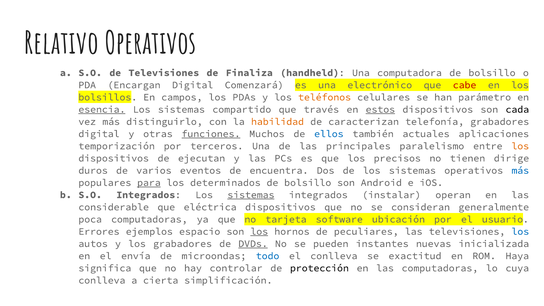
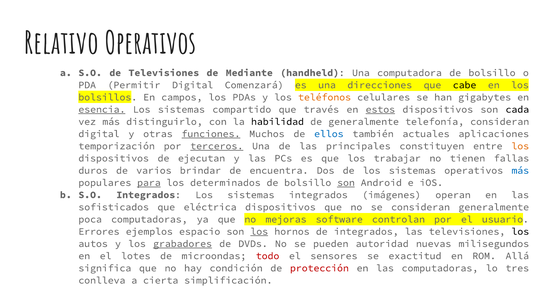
Finaliza: Finaliza -> Mediante (249, 73)
Encargan: Encargan -> Permitir (134, 85)
electrónico: electrónico -> direcciones (380, 85)
cabe colour: red -> black (465, 85)
parámetro: parámetro -> gigabytes (485, 97)
habilidad colour: orange -> black (277, 122)
de caracterizan: caracterizan -> generalmente (364, 122)
telefonía grabadores: grabadores -> consideran (500, 122)
terceros underline: none -> present (217, 146)
paralelismo: paralelismo -> constituyen (432, 146)
precisos: precisos -> trabajar (397, 158)
dirige: dirige -> fallas (511, 158)
eventos: eventos -> brindar (200, 170)
son underline: none -> present (346, 183)
sistemas underline: present -> none (251, 195)
instalar: instalar -> imágenes (392, 195)
considerable: considerable -> sofisticados (114, 207)
tarjeta: tarjeta -> mejoras (286, 219)
ubicación: ubicación -> controlan (398, 219)
de peculiares: peculiares -> integrados (366, 231)
los colour: blue -> black (520, 231)
grabadores underline: none -> present (183, 244)
DVDs underline: present -> none (253, 244)
instantes: instantes -> autoridad (382, 244)
inicializada: inicializada -> milisegundos (494, 244)
envía: envía -> lotes (136, 256)
todo colour: blue -> red (268, 256)
el conlleva: conlleva -> sensores (334, 256)
Haya: Haya -> Allá (517, 256)
controlar: controlar -> condición (236, 268)
protección colour: black -> red (319, 268)
cuya: cuya -> tres (517, 268)
